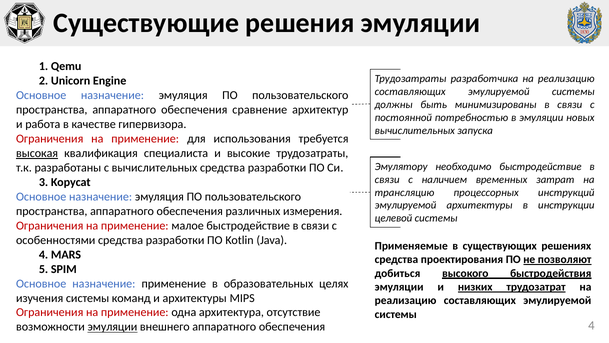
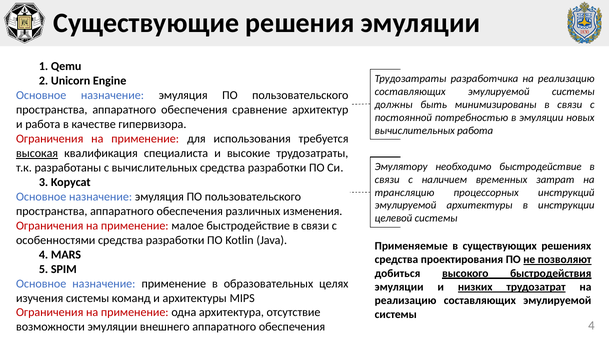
вычислительных запуска: запуска -> работа (475, 130)
измерения: измерения -> изменения (313, 211)
эмуляции underline: present -> none (112, 327)
